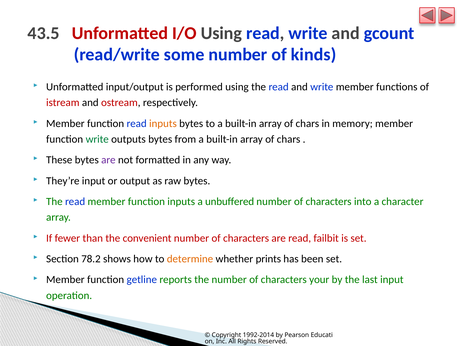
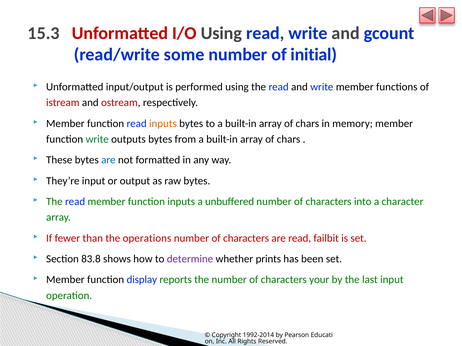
43.5: 43.5 -> 15.3 (44, 33)
kinds: kinds -> initial (314, 55)
are colour: purple -> blue (108, 160)
convenient: convenient -> operations (147, 238)
78.2: 78.2 -> 83.8 (91, 259)
determine colour: orange -> purple (190, 259)
getline: getline -> display (142, 280)
